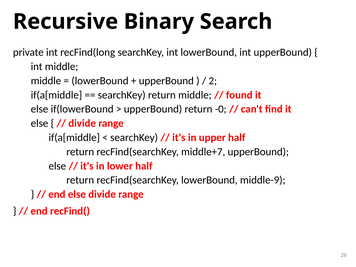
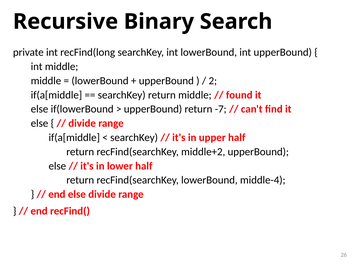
-0: -0 -> -7 (221, 109)
middle+7: middle+7 -> middle+2 (203, 152)
middle-9: middle-9 -> middle-4 (263, 180)
